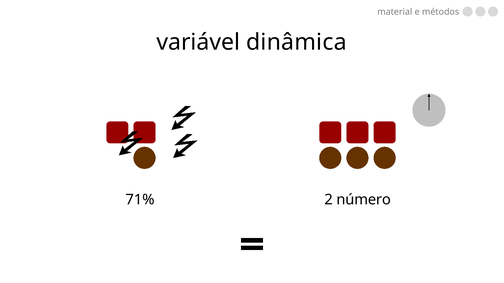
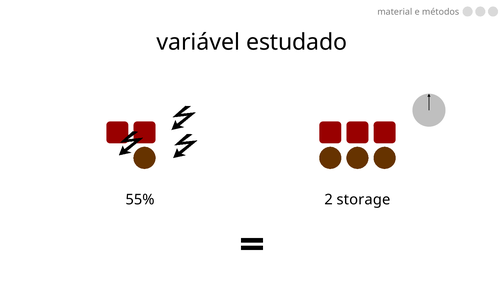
dinâmica: dinâmica -> estudado (297, 42)
71%: 71% -> 55% (140, 200)
número: número -> storage (363, 200)
